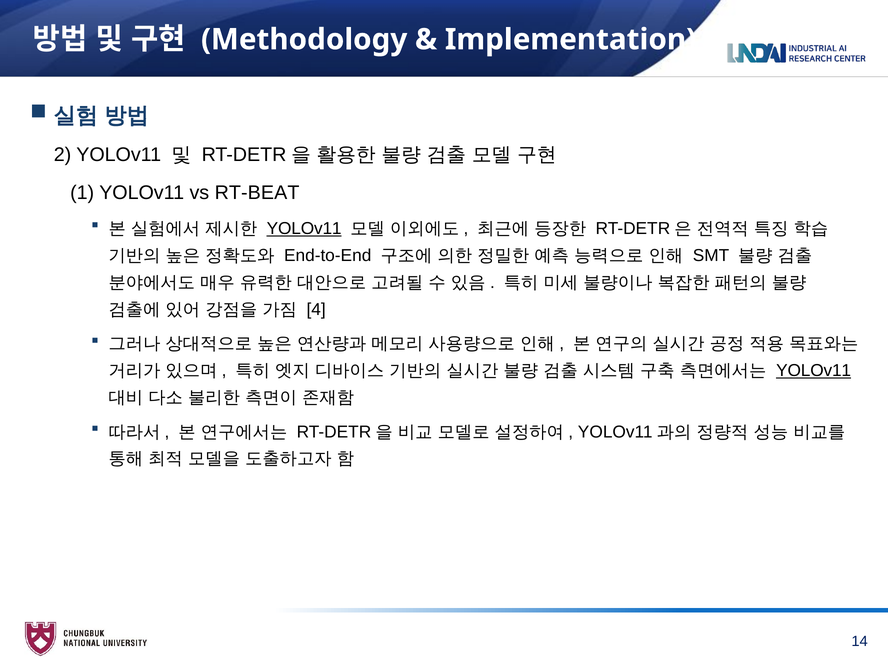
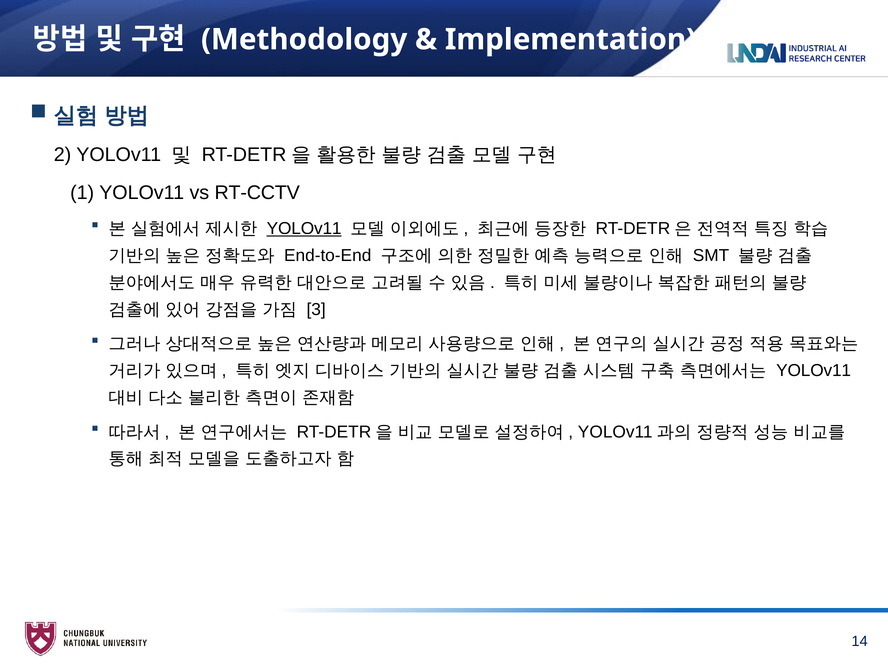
RT-BEAT: RT-BEAT -> RT-CCTV (257, 193)
4: 4 -> 3 (316, 309)
YOLOv11 underline: present -> none (814, 371)
